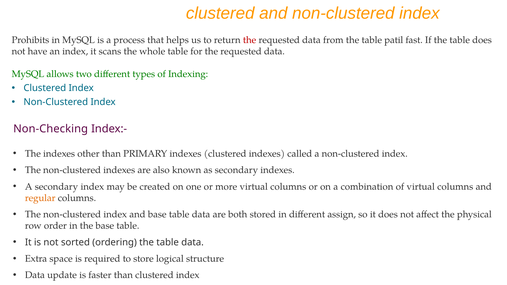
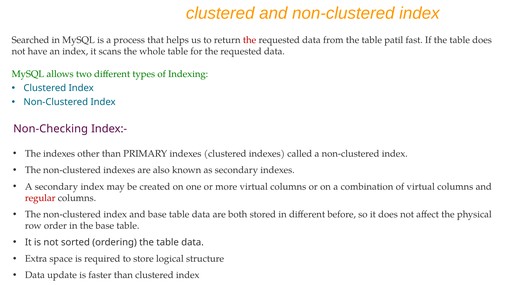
Prohibits: Prohibits -> Searched (30, 40)
regular colour: orange -> red (40, 198)
assign: assign -> before (342, 215)
